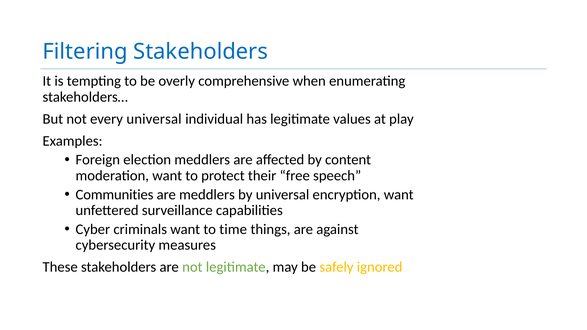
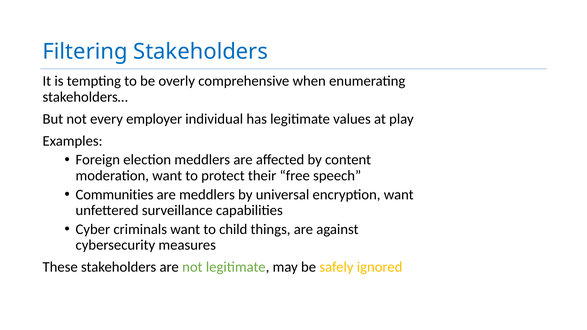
every universal: universal -> employer (154, 119)
time: time -> child (233, 229)
